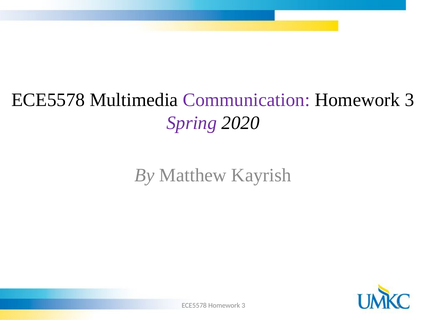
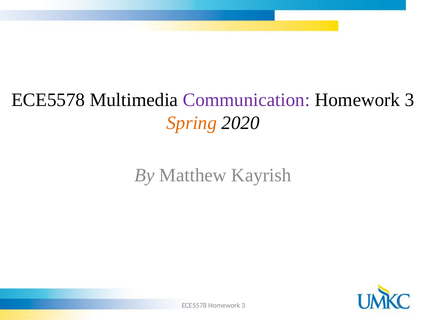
Spring colour: purple -> orange (192, 123)
